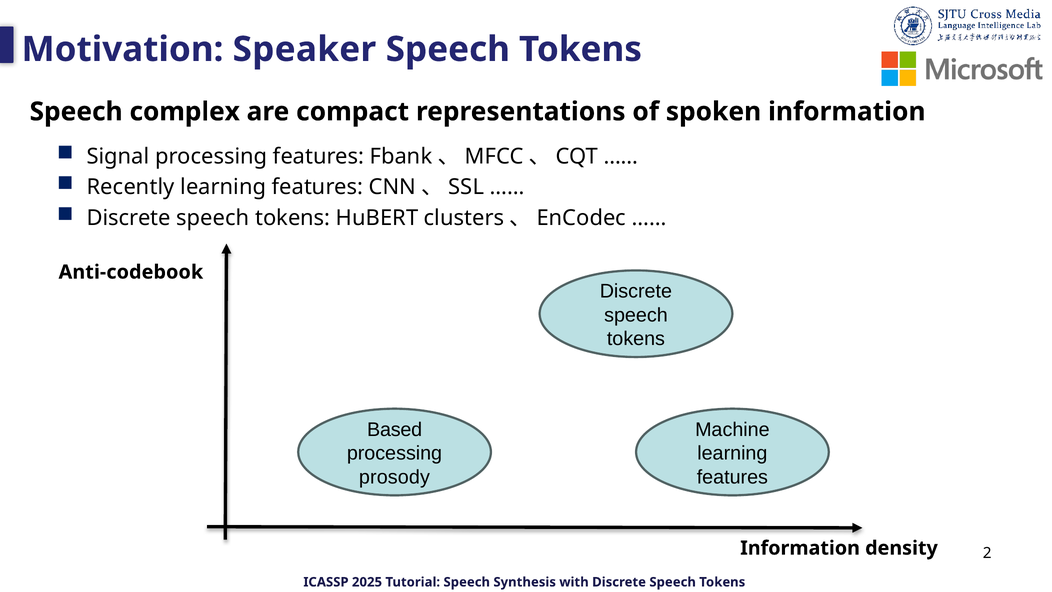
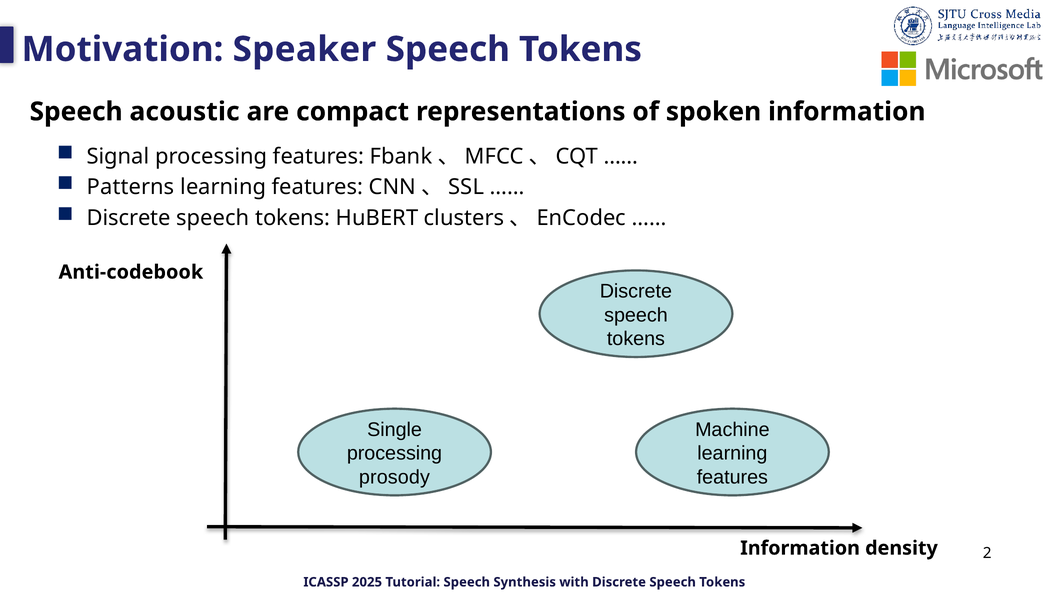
complex: complex -> acoustic (185, 112)
Recently: Recently -> Patterns (131, 187)
Based: Based -> Single (395, 430)
